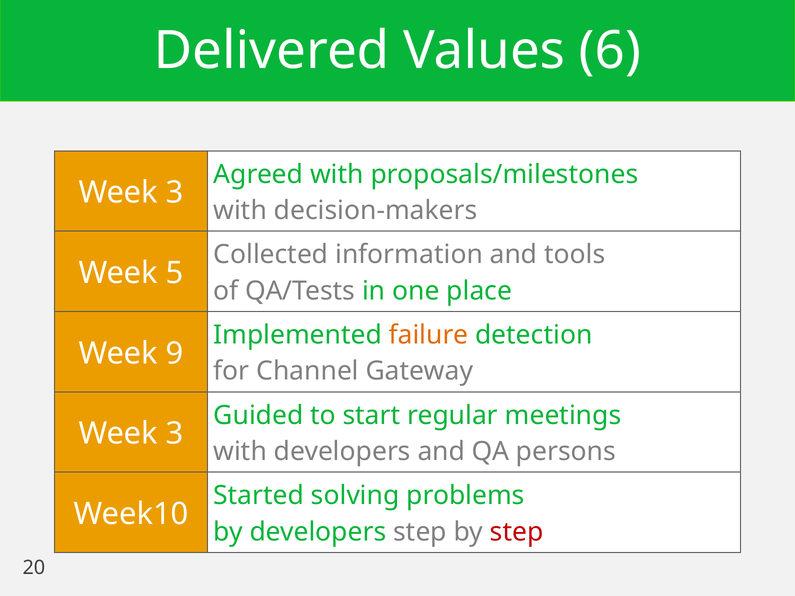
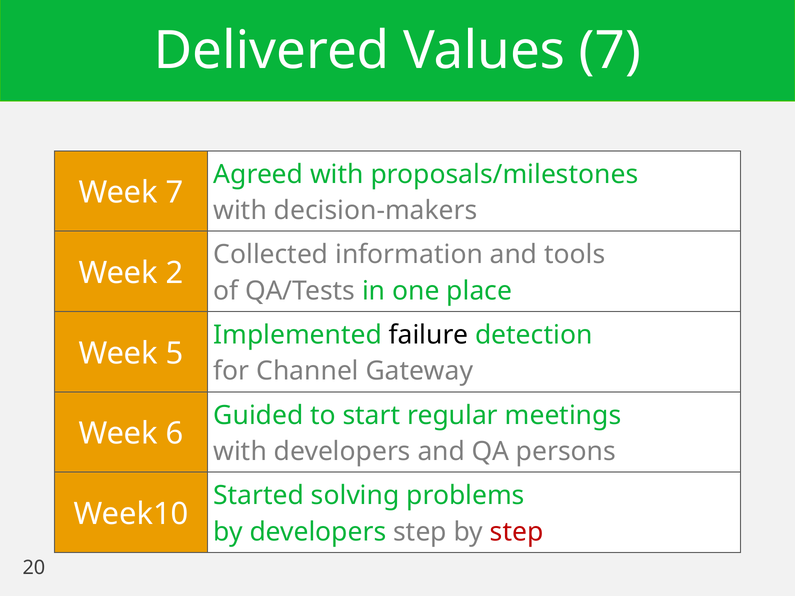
Values 6: 6 -> 7 (610, 51)
3: 3 -> 7 (175, 193)
5: 5 -> 2 (175, 273)
failure colour: orange -> black (429, 335)
9: 9 -> 5 (175, 354)
3: 3 -> 6 (175, 434)
